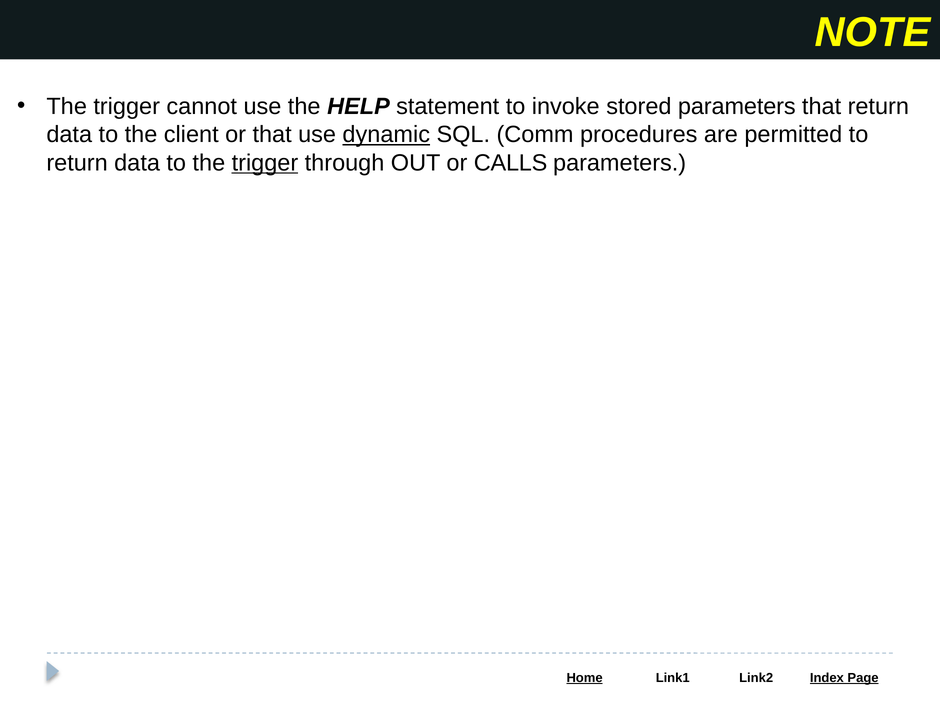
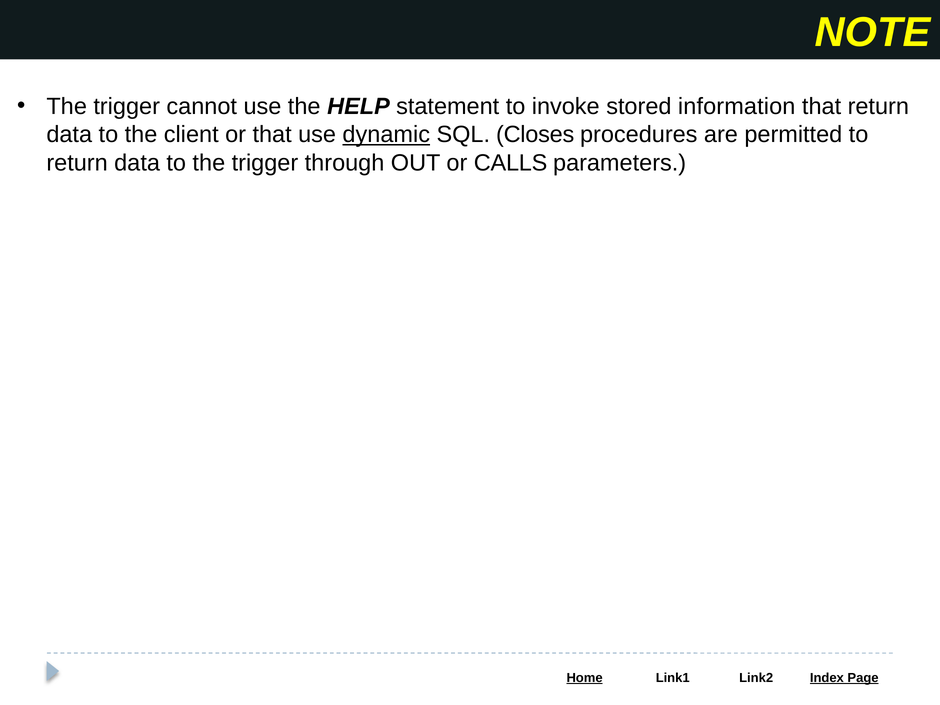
stored parameters: parameters -> information (737, 106)
Comm: Comm -> Closes (535, 135)
trigger underline: present -> none (265, 163)
